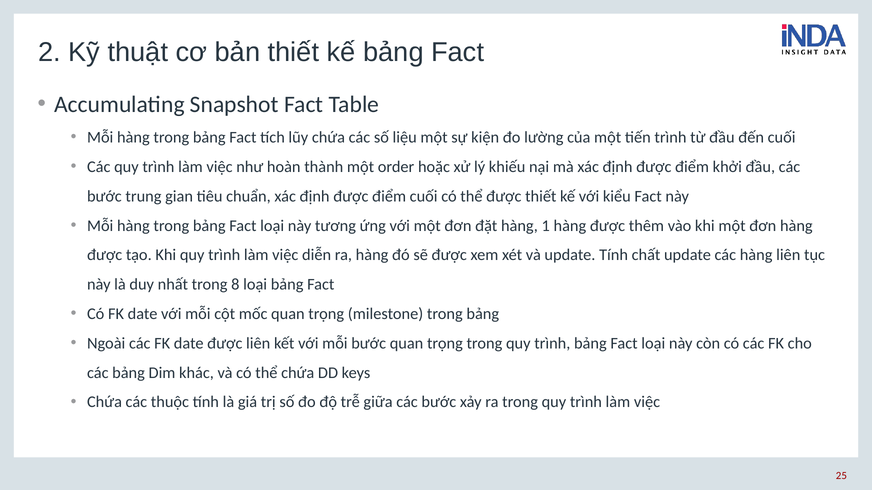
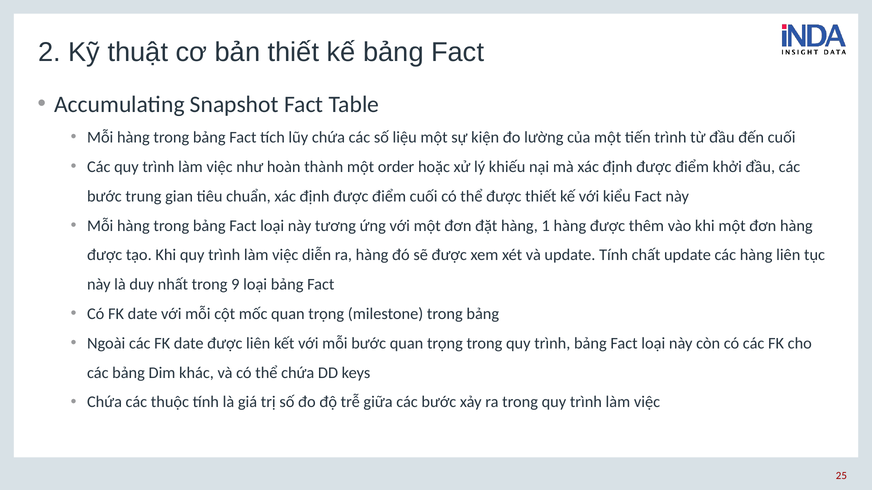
8: 8 -> 9 (235, 285)
